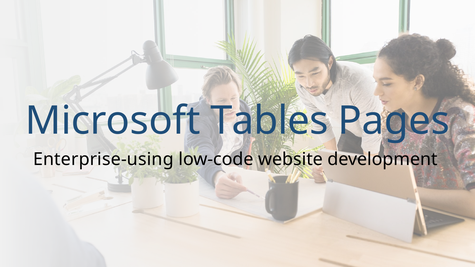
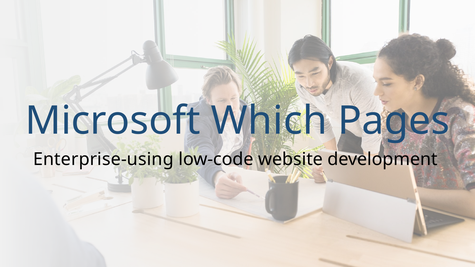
Tables: Tables -> Which (269, 121)
